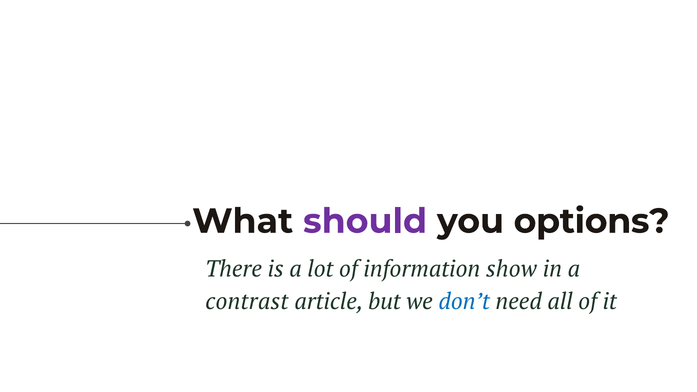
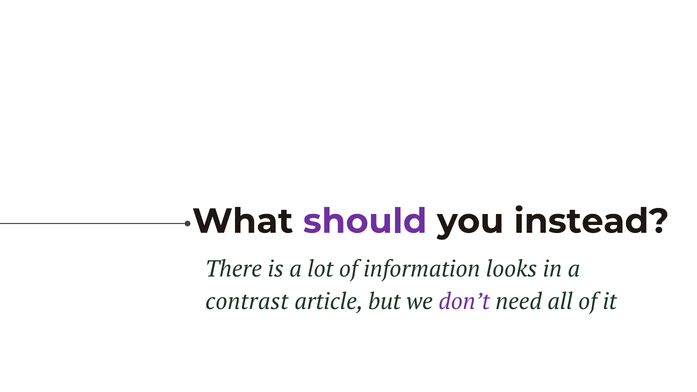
options: options -> instead (592, 221)
show: show -> looks (512, 269)
don’t colour: blue -> purple (464, 301)
